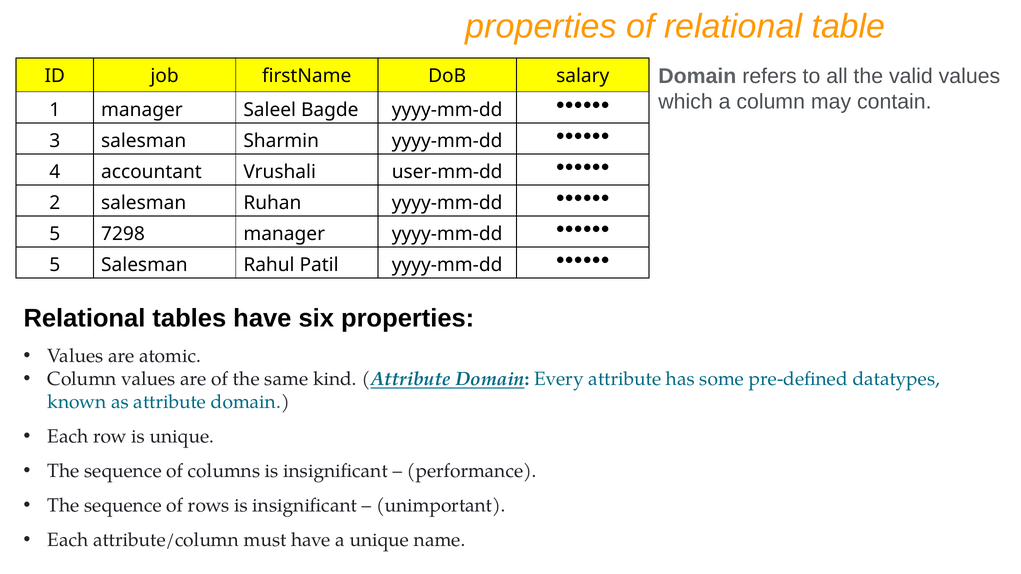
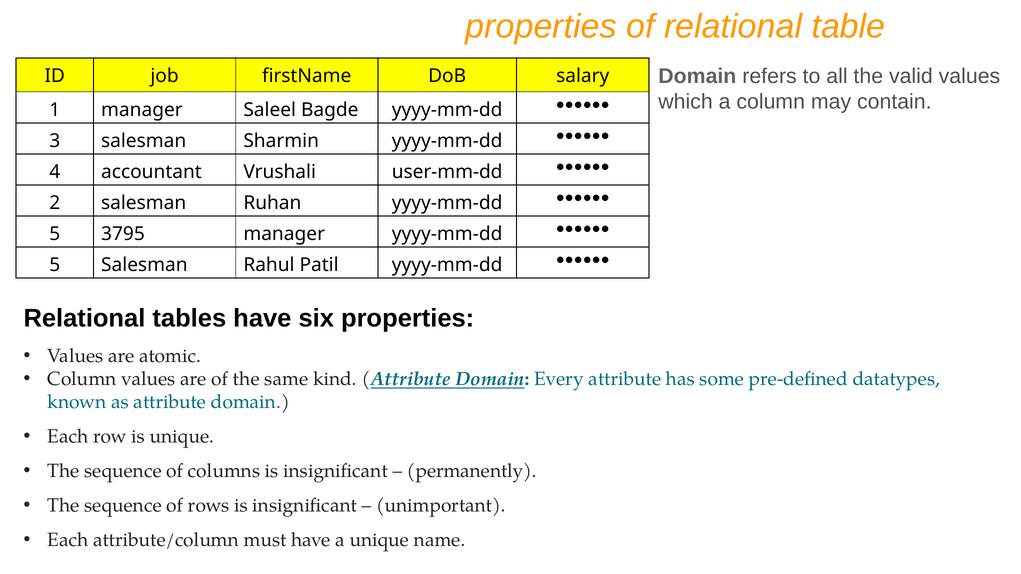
7298: 7298 -> 3795 (123, 234)
performance: performance -> permanently (472, 471)
